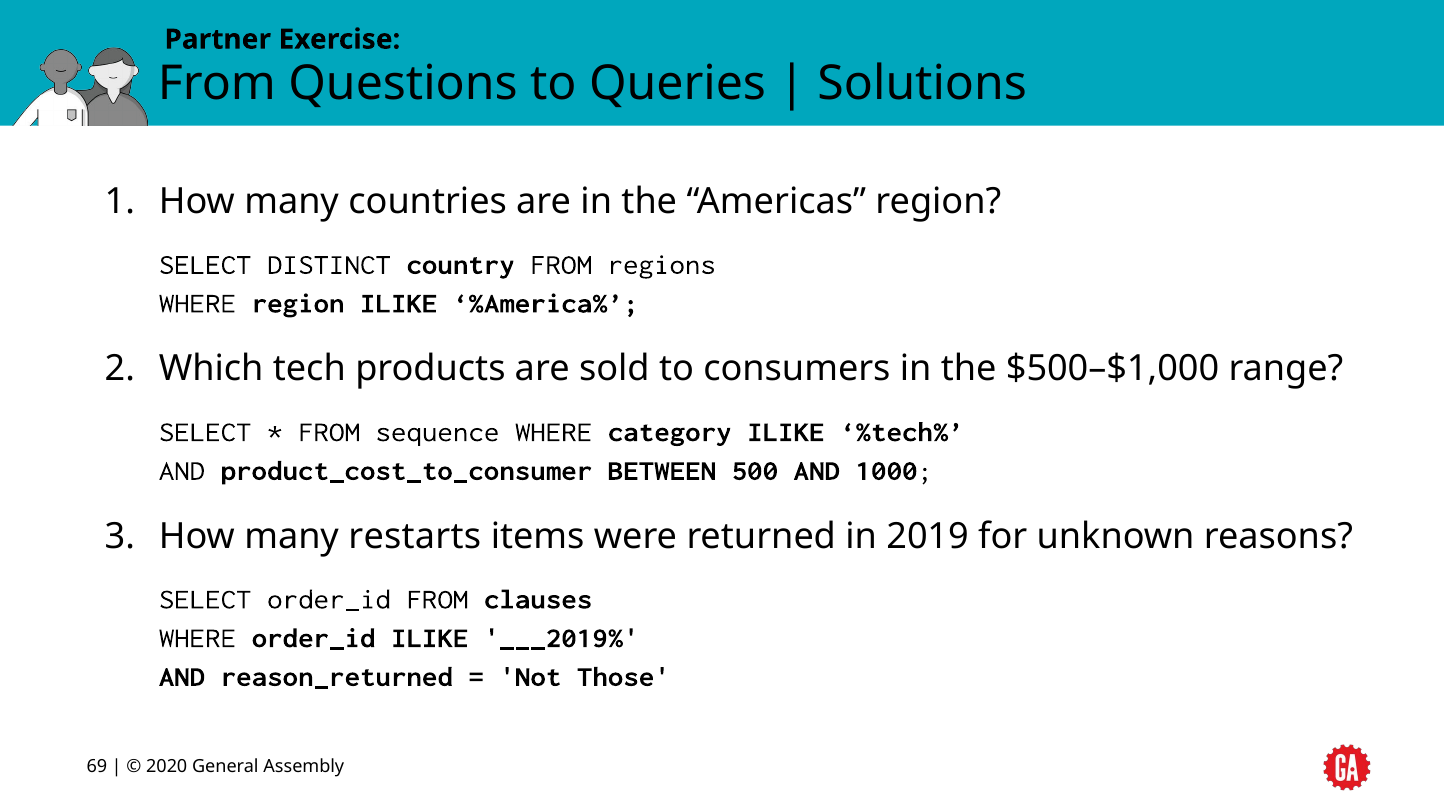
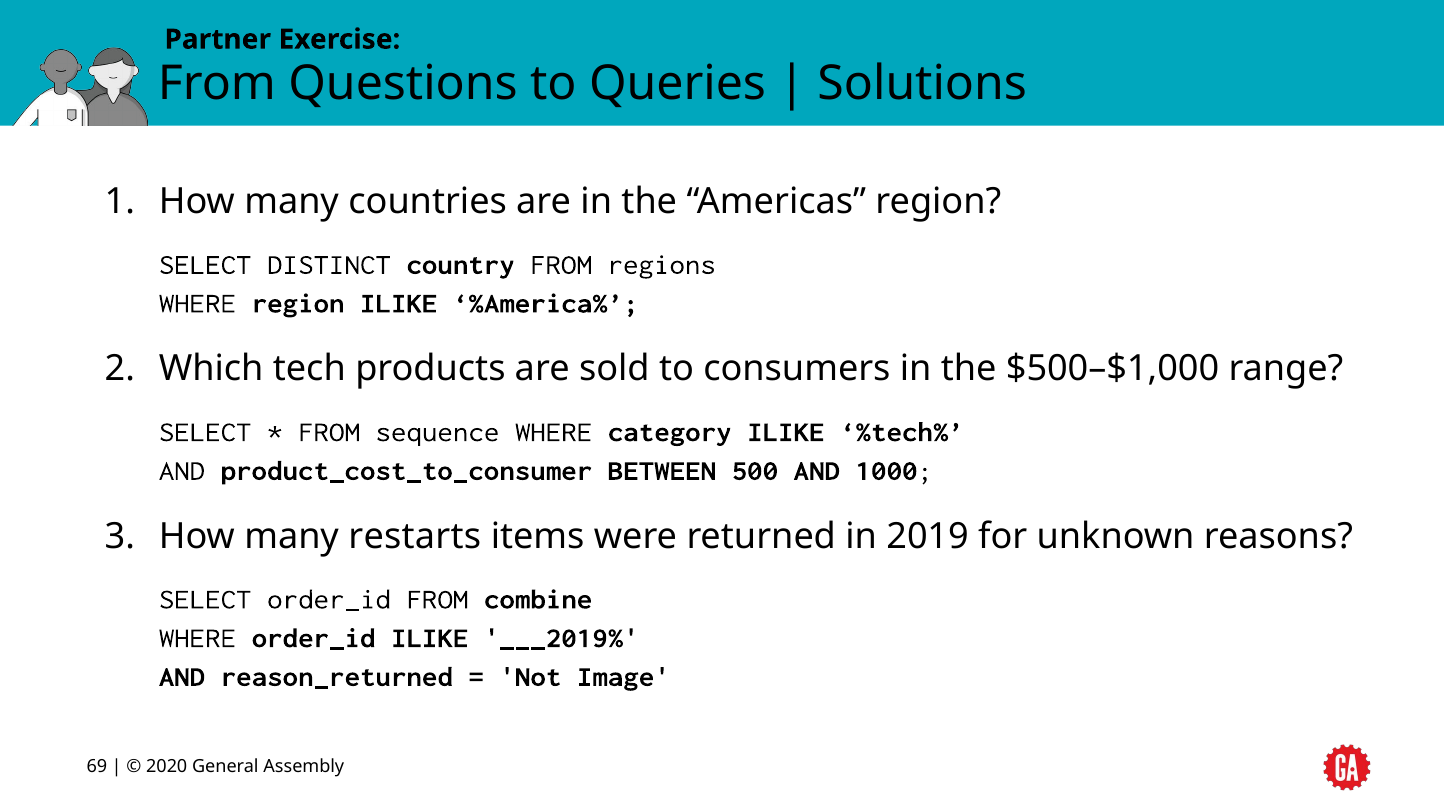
clauses: clauses -> combine (538, 599)
Those: Those -> Image (623, 677)
